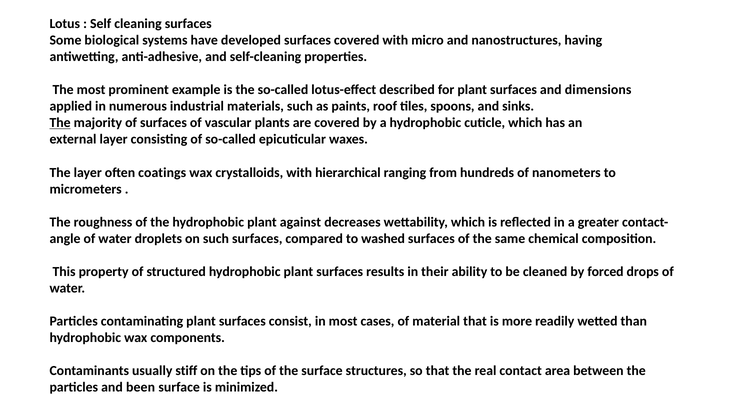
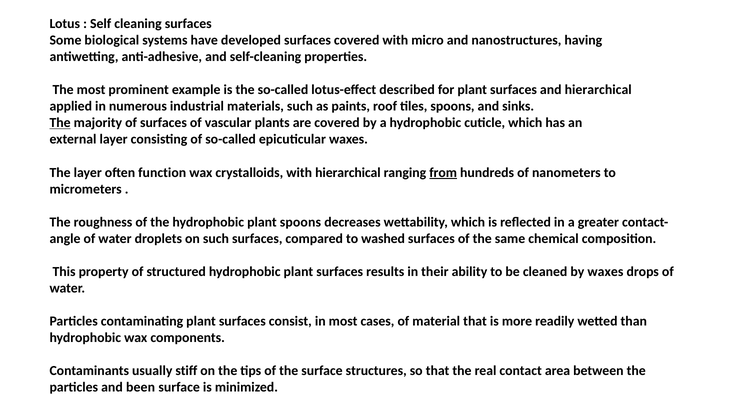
and dimensions: dimensions -> hierarchical (598, 90)
coatings: coatings -> function (162, 172)
from underline: none -> present (443, 172)
plant against: against -> spoons (300, 222)
by forced: forced -> waxes (605, 272)
